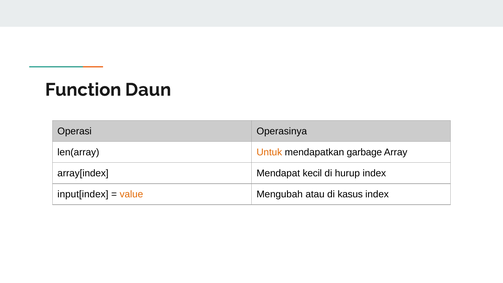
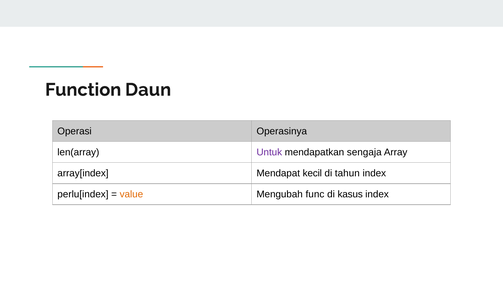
Untuk colour: orange -> purple (269, 152)
garbage: garbage -> sengaja (364, 152)
hurup: hurup -> tahun (347, 173)
input[index: input[index -> perlu[index (83, 194)
atau: atau -> func (315, 194)
